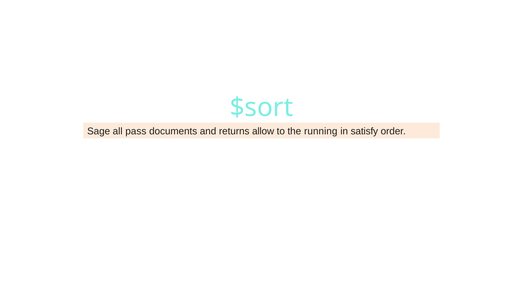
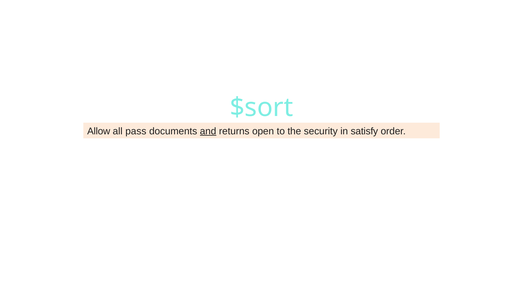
Sage: Sage -> Allow (99, 131)
and underline: none -> present (208, 131)
allow: allow -> open (263, 131)
running: running -> security (321, 131)
